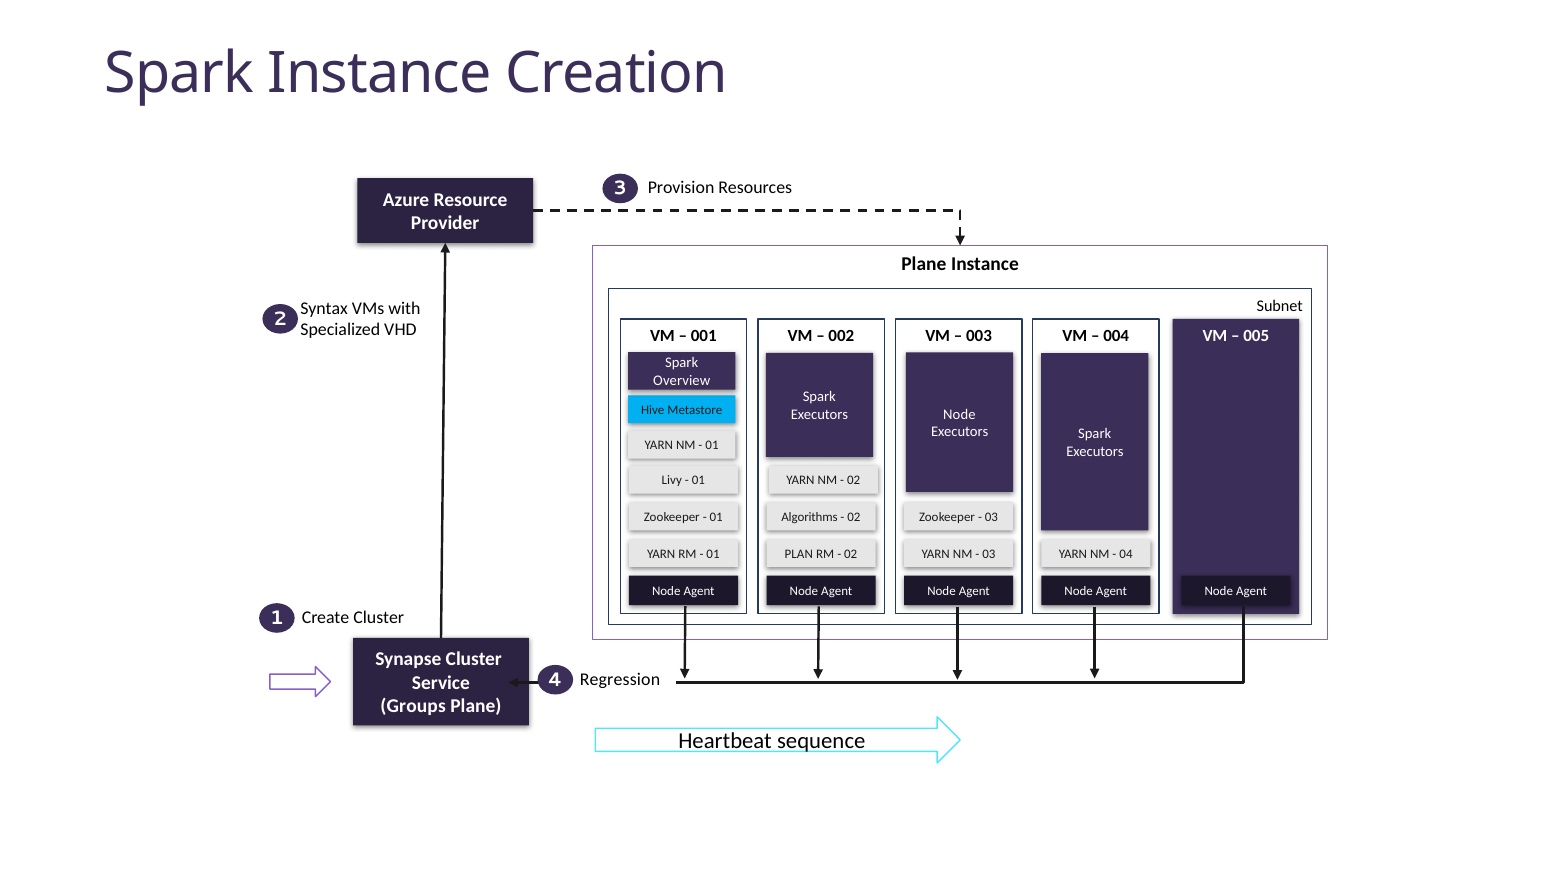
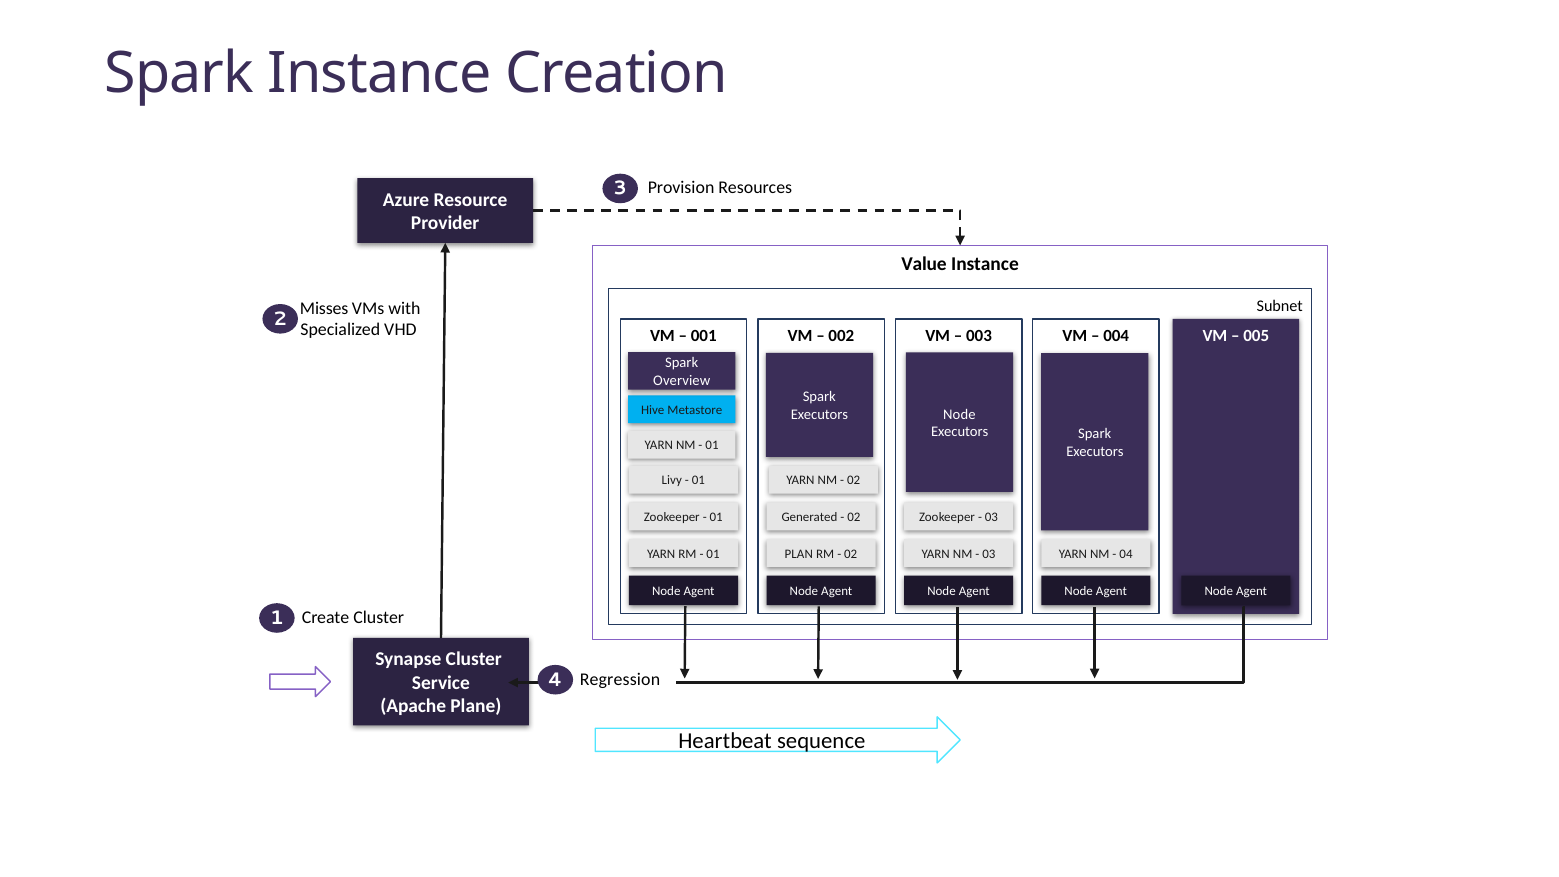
Plane: Plane -> Value (924, 264)
Syntax: Syntax -> Misses (324, 308)
Algorithms: Algorithms -> Generated (809, 517)
Groups: Groups -> Apache (413, 706)
